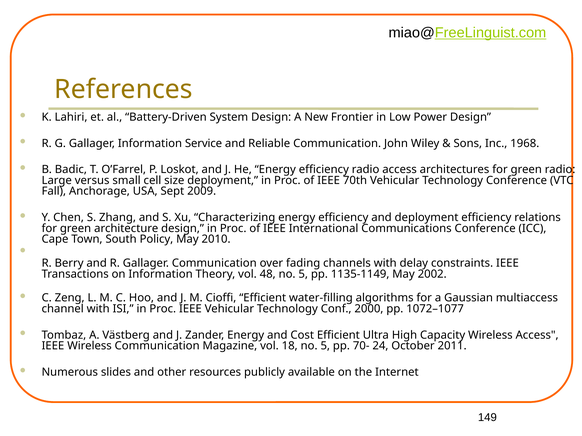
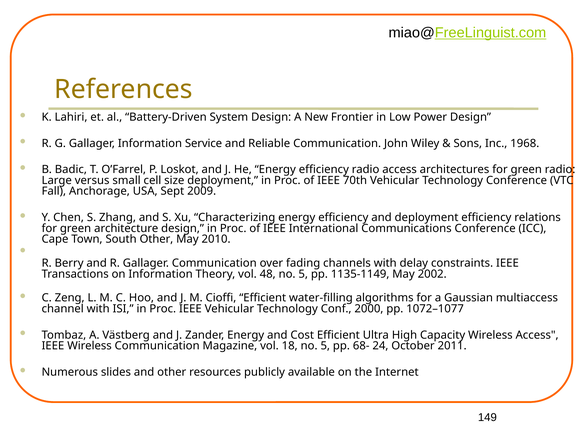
South Policy: Policy -> Other (156, 239)
70-: 70- -> 68- (361, 346)
